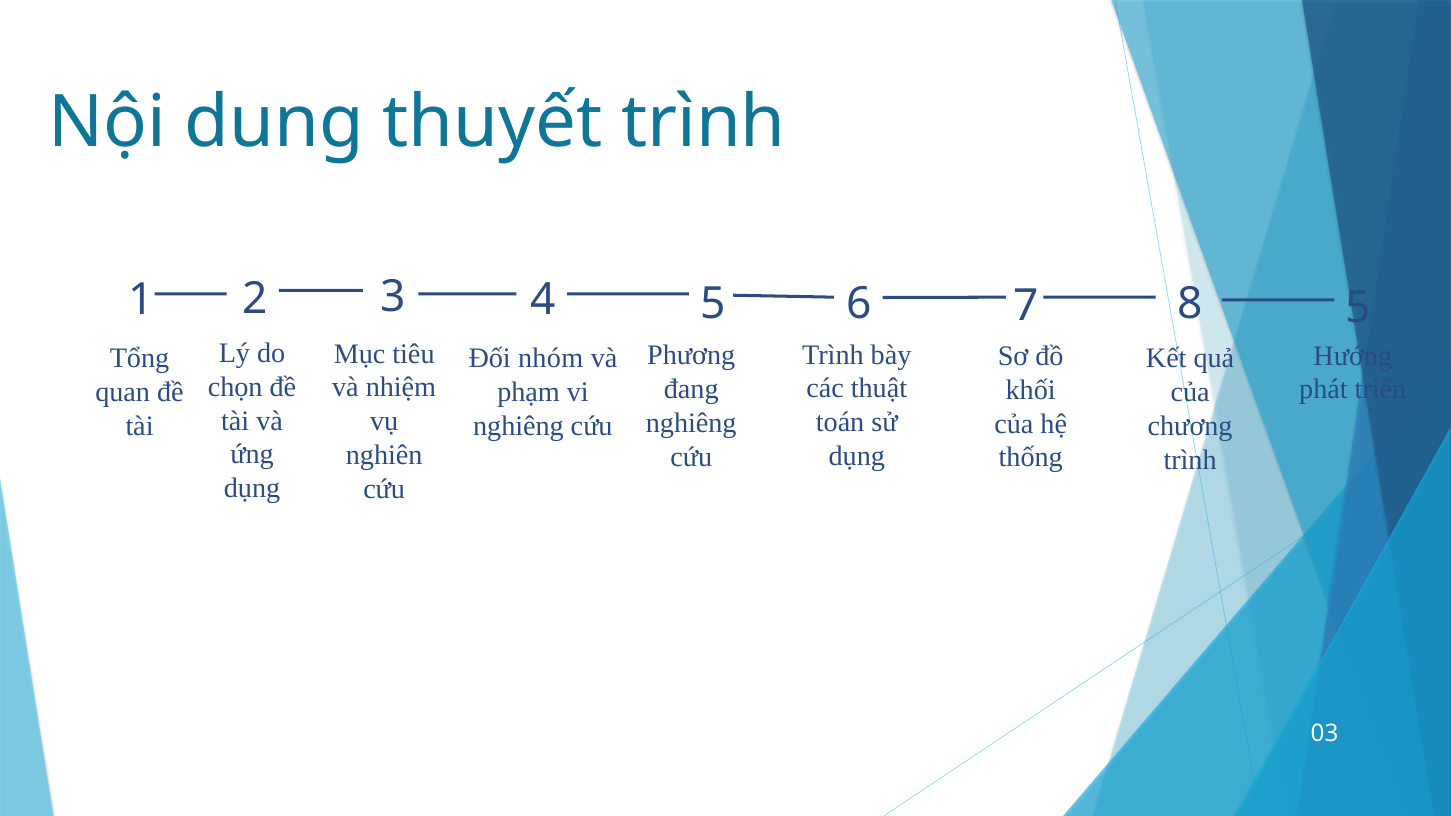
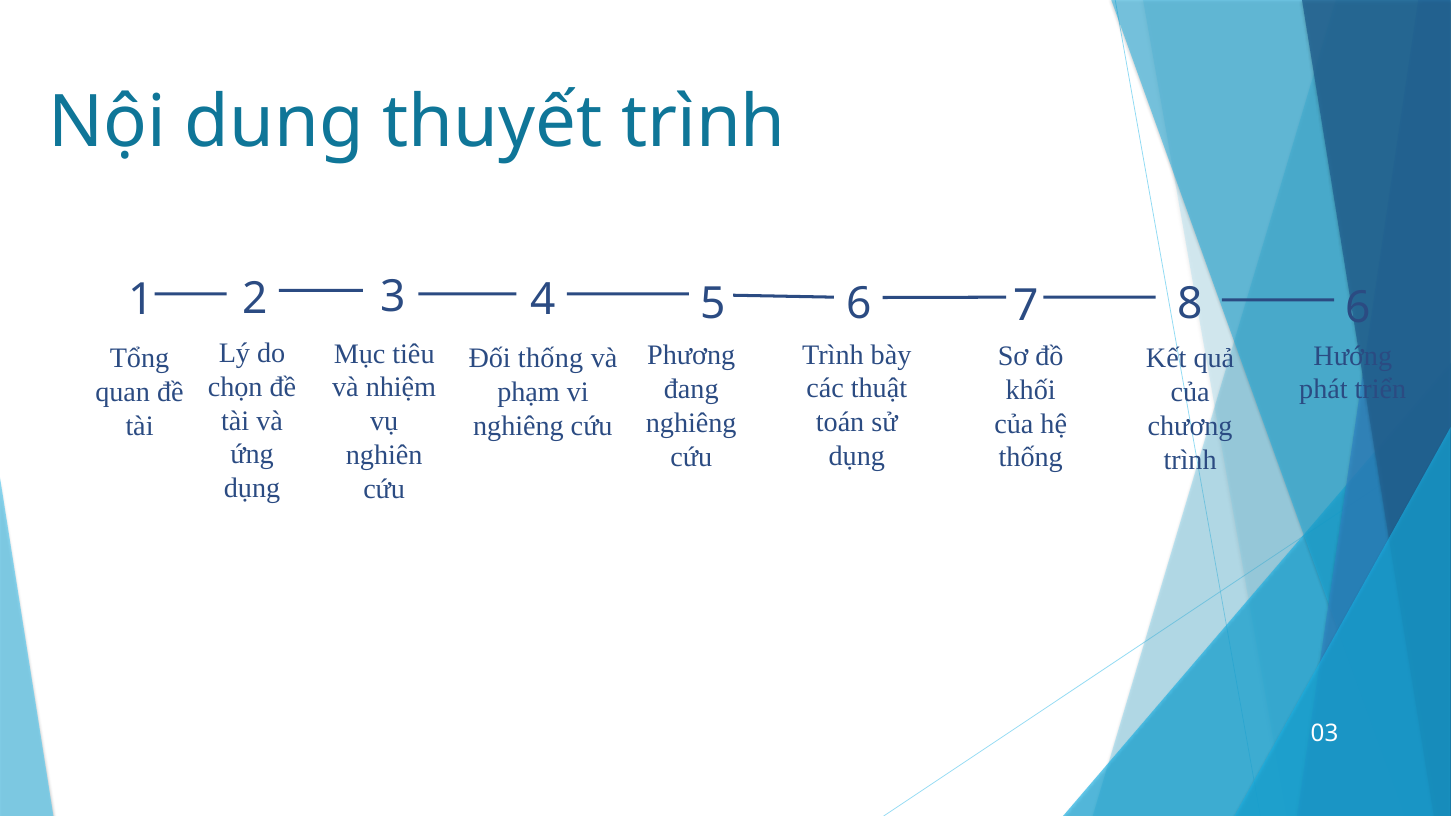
8 5: 5 -> 6 (1358, 308)
Đối nhóm: nhóm -> thống (551, 358)
